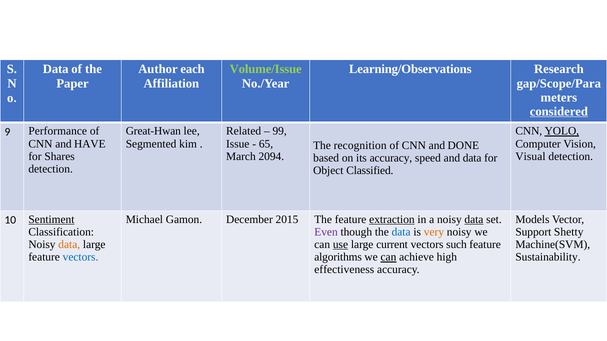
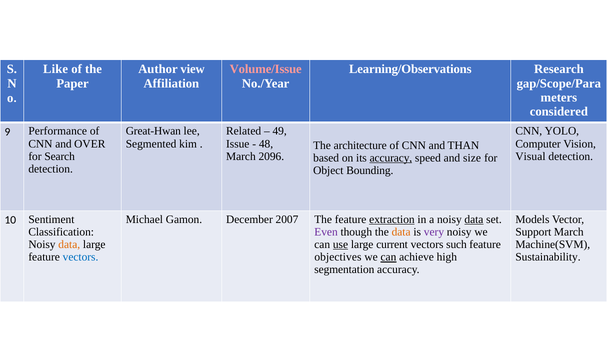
Data: Data -> Like (56, 69)
each: each -> view (193, 69)
Volume/Issue colour: light green -> pink (266, 69)
considered underline: present -> none (559, 112)
99: 99 -> 49 (280, 131)
YOLO underline: present -> none (562, 131)
HAVE: HAVE -> OVER (90, 144)
65: 65 -> 48 (266, 144)
recognition: recognition -> architecture (360, 145)
DONE: DONE -> THAN (463, 145)
Shares: Shares -> Search (60, 157)
2094: 2094 -> 2096 (271, 157)
accuracy underline: none -> present (391, 158)
and data: data -> size (472, 158)
Classified: Classified -> Bounding (370, 171)
2015: 2015 -> 2007 (287, 220)
Sentiment underline: present -> none (51, 220)
data colour: blue -> orange (401, 232)
very colour: orange -> purple (434, 232)
Support Shetty: Shetty -> March (569, 232)
algorithms: algorithms -> objectives (338, 257)
effectiveness: effectiveness -> segmentation (344, 270)
